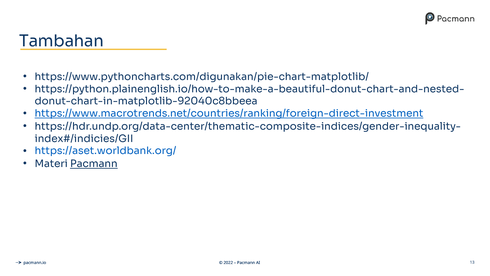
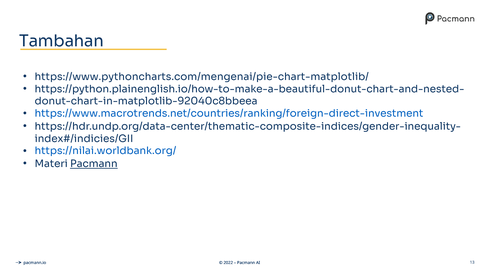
https://www.pythoncharts.com/digunakan/pie-chart-matplotlib/: https://www.pythoncharts.com/digunakan/pie-chart-matplotlib/ -> https://www.pythoncharts.com/mengenai/pie-chart-matplotlib/ (202, 77)
https://www.macrotrends.net/countries/ranking/foreign-direct-investment underline: present -> none (229, 113)
https://aset.worldbank.org/: https://aset.worldbank.org/ -> https://nilai.worldbank.org/ (105, 151)
